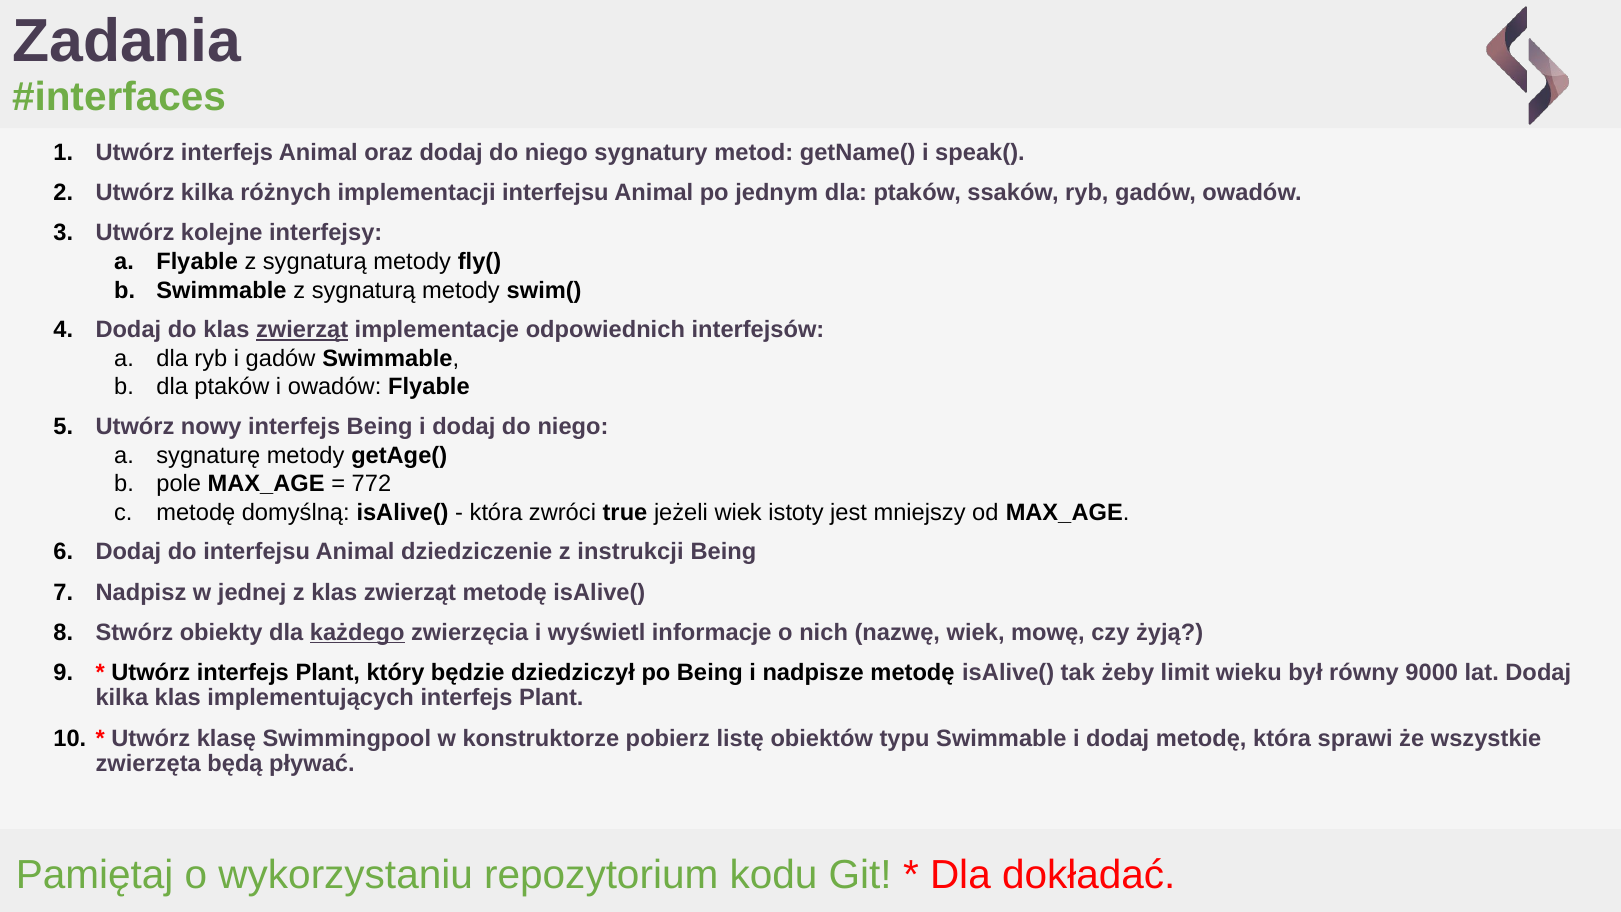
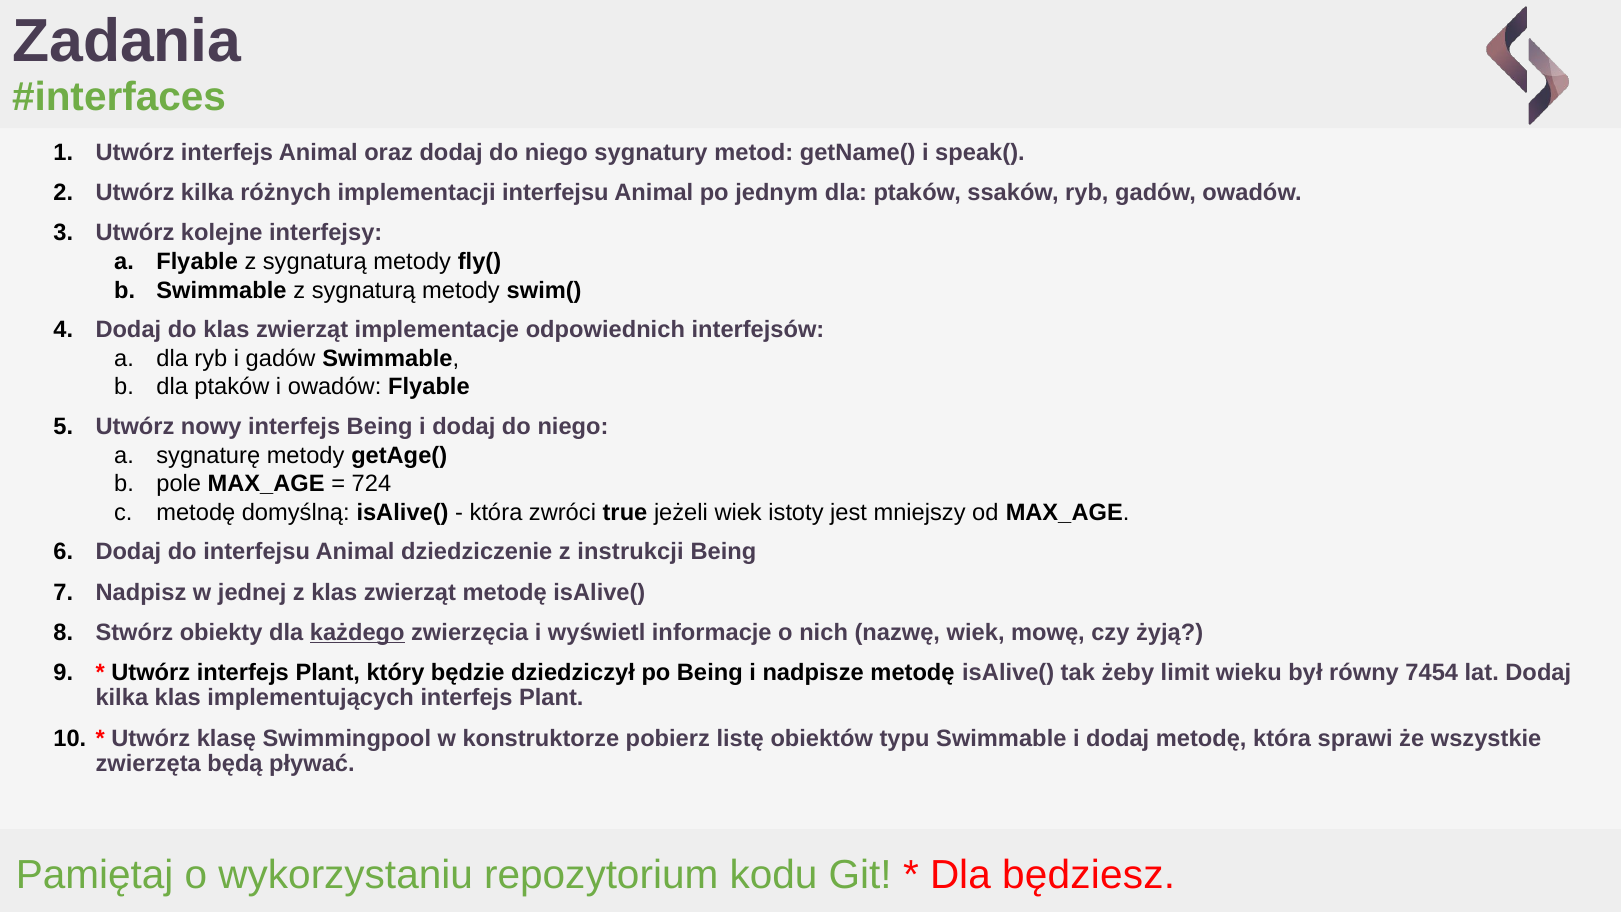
zwierząt underline: present -> none (302, 330)
772: 772 -> 724 (371, 484)
9000: 9000 -> 7454 (1432, 672)
dokładać: dokładać -> będziesz (1089, 874)
